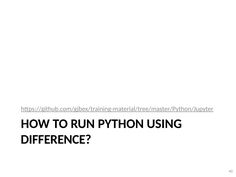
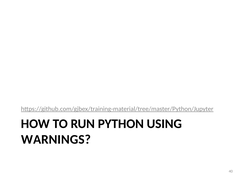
DIFFERENCE: DIFFERENCE -> WARNINGS (56, 139)
